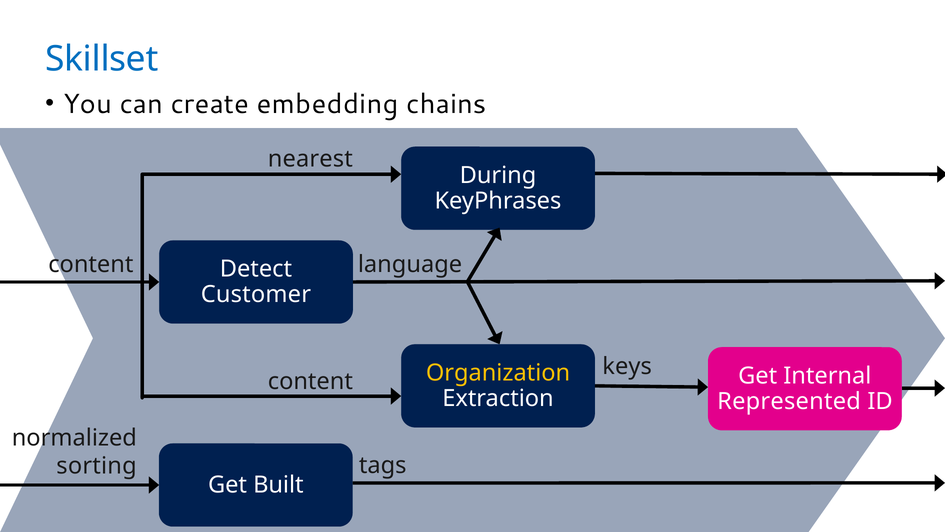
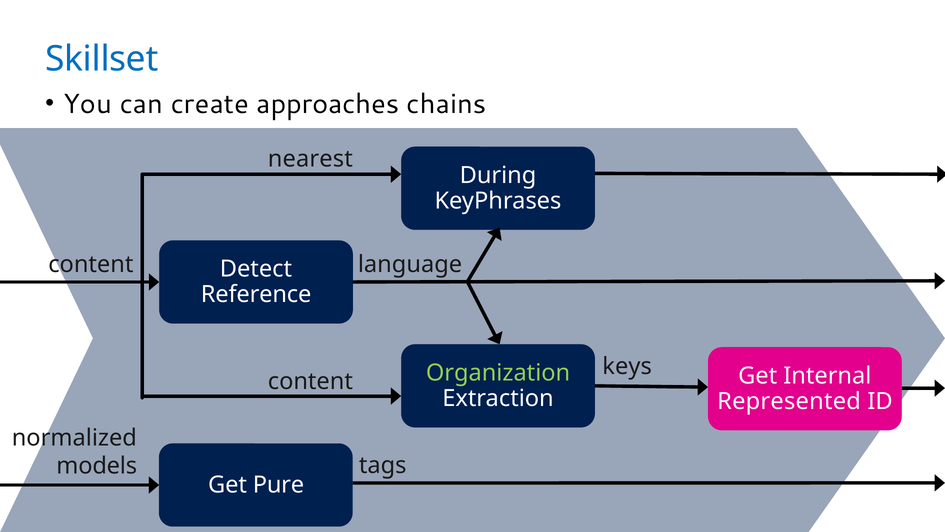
embedding: embedding -> approaches (328, 104)
Customer: Customer -> Reference (256, 294)
Organization colour: yellow -> light green (498, 373)
sorting: sorting -> models (97, 466)
Built: Built -> Pure (278, 484)
